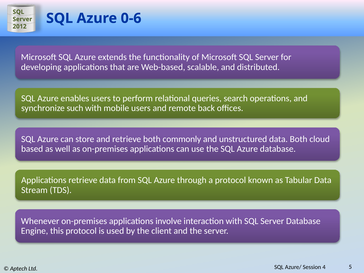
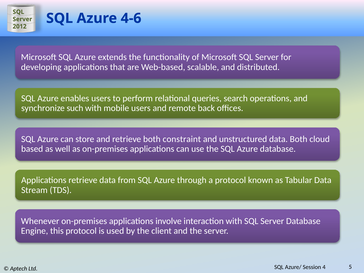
0-6: 0-6 -> 4-6 (131, 18)
commonly: commonly -> constraint (182, 139)
